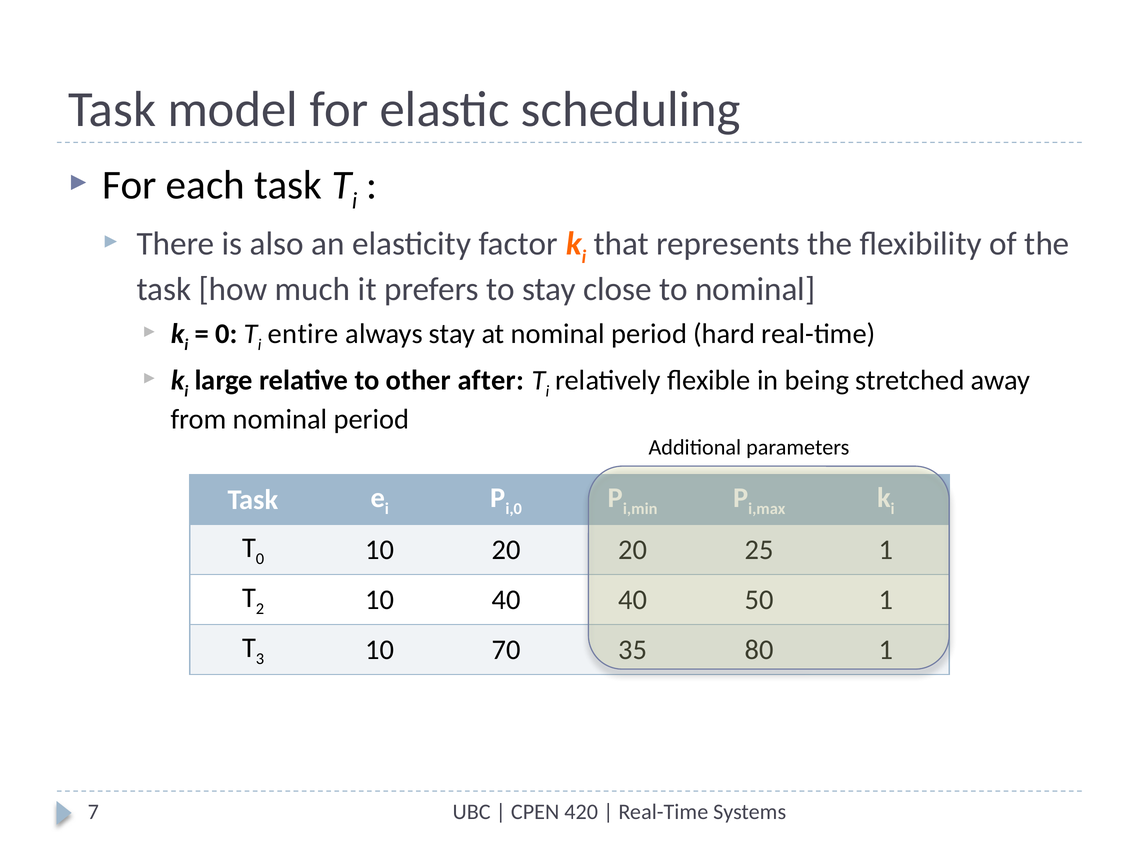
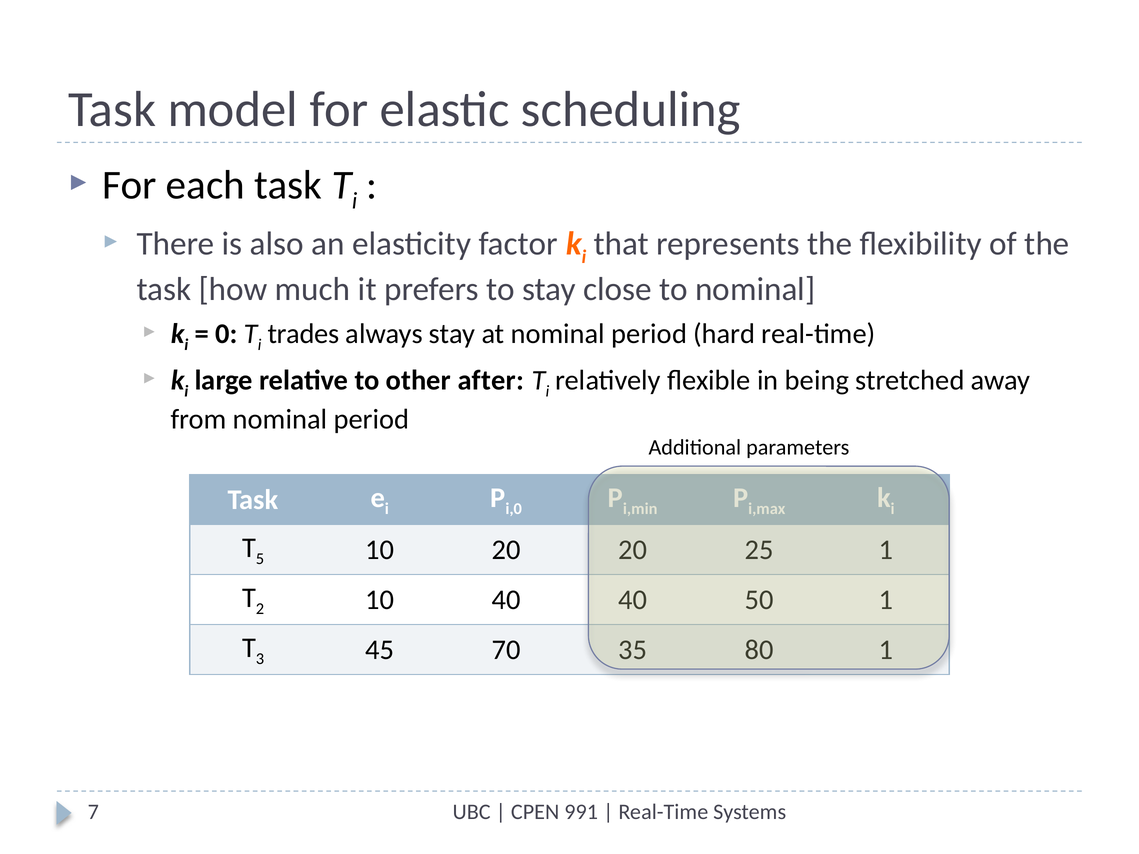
entire: entire -> trades (304, 334)
0: 0 -> 5 (260, 559)
10: 10 -> 45 (380, 650)
420: 420 -> 991 (581, 812)
